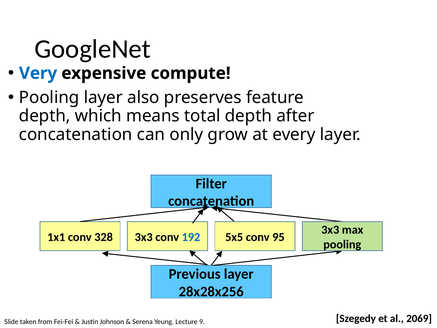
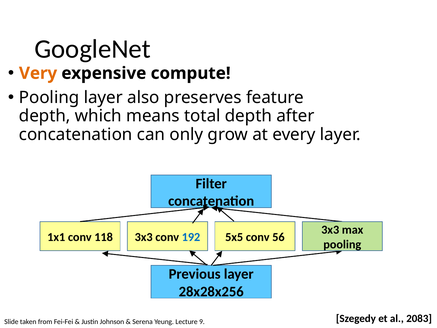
Very colour: blue -> orange (38, 73)
328: 328 -> 118 (104, 237)
95: 95 -> 56 (278, 237)
2069: 2069 -> 2083 (419, 318)
